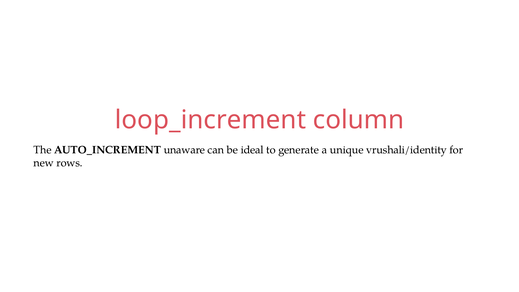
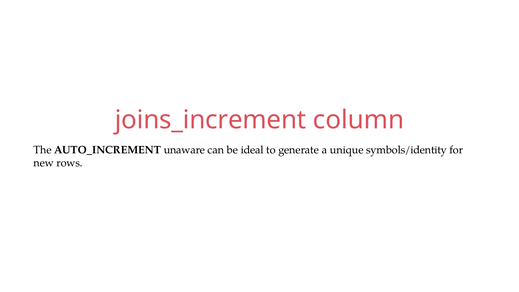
loop_increment: loop_increment -> joins_increment (211, 120)
vrushali/identity: vrushali/identity -> symbols/identity (407, 150)
